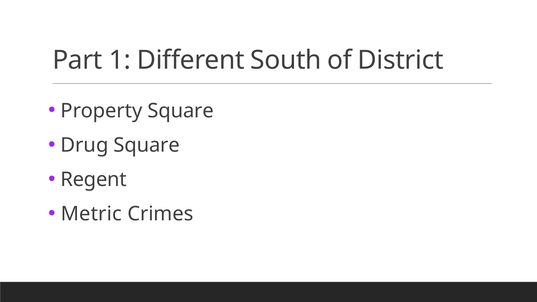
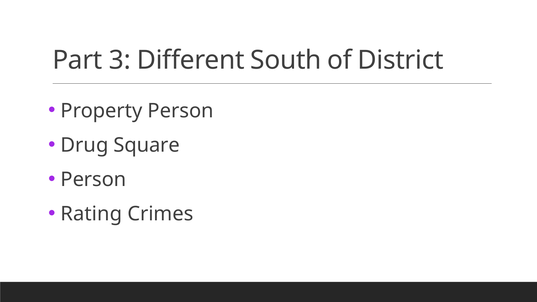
1: 1 -> 3 (120, 60)
Property Square: Square -> Person (181, 111)
Regent: Regent -> Person (93, 180)
Metric: Metric -> Rating (91, 214)
